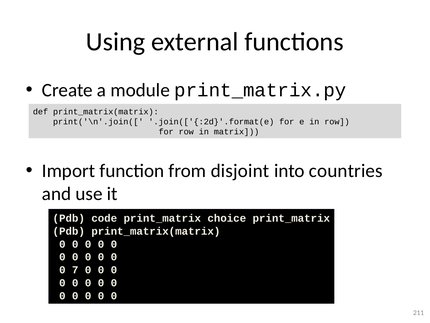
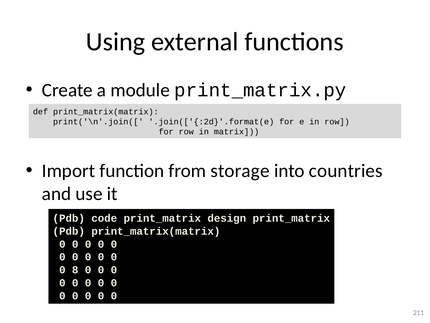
disjoint: disjoint -> storage (240, 171)
choice: choice -> design (227, 218)
7: 7 -> 8 (75, 270)
